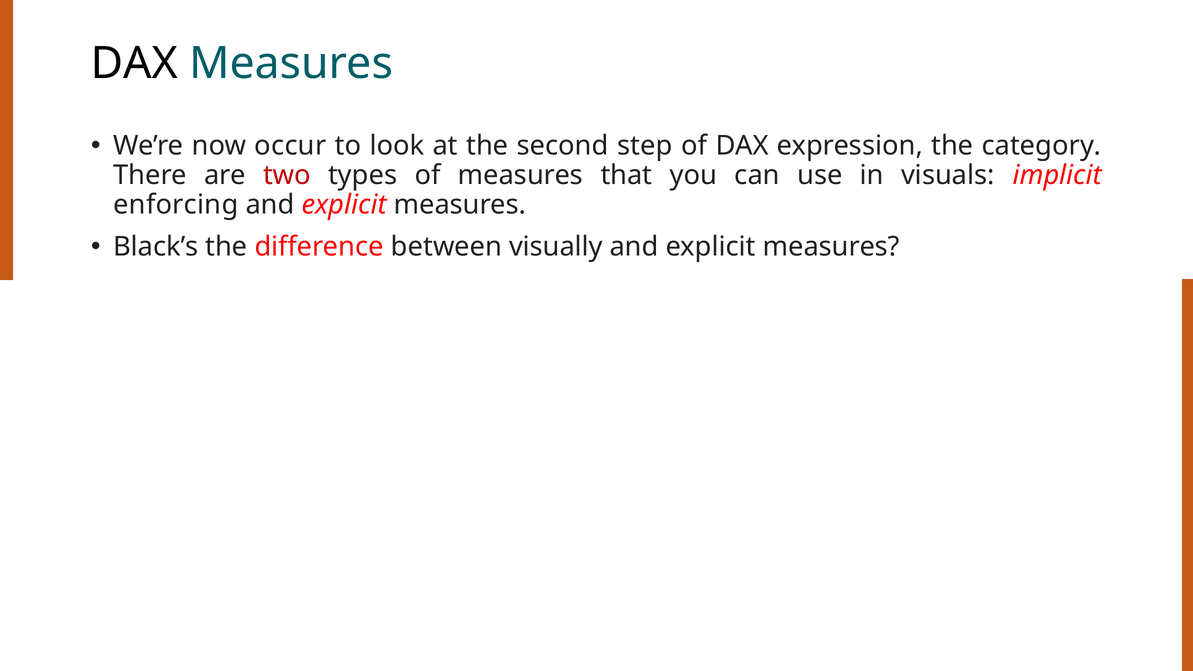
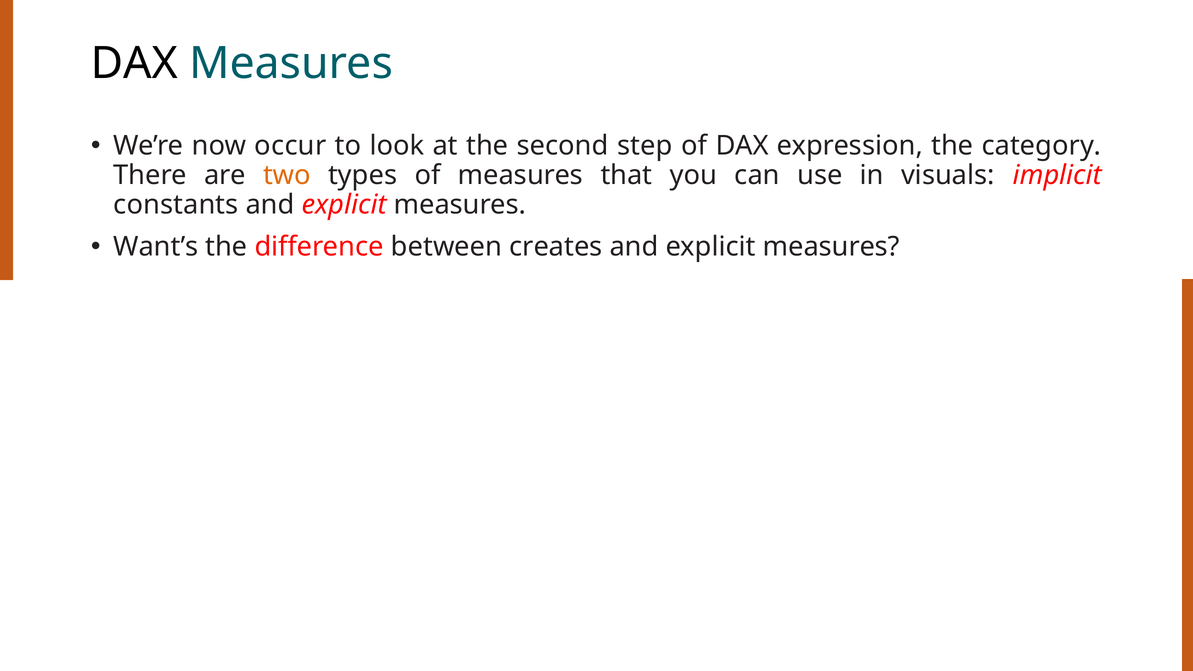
two colour: red -> orange (287, 175)
enforcing: enforcing -> constants (176, 205)
Black’s: Black’s -> Want’s (156, 247)
visually: visually -> creates (556, 247)
